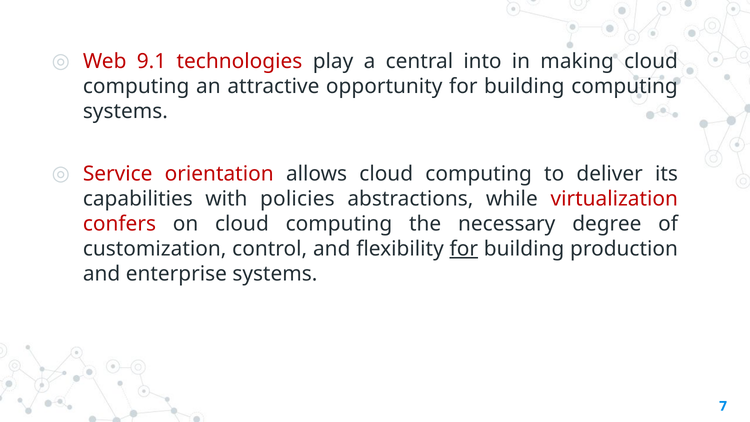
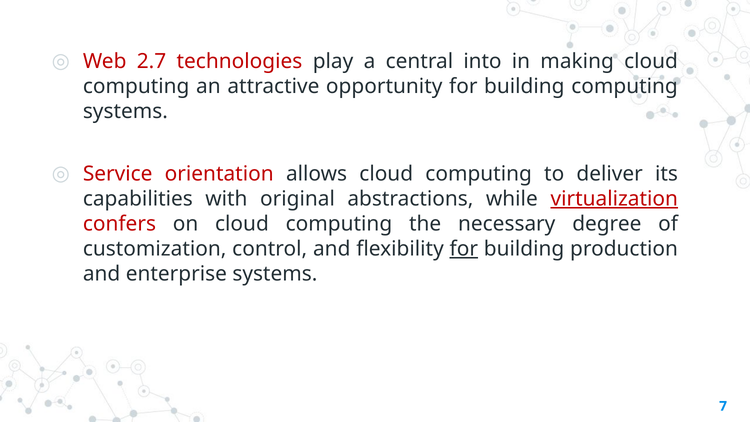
9.1: 9.1 -> 2.7 (152, 61)
policies: policies -> original (297, 199)
virtualization underline: none -> present (614, 199)
